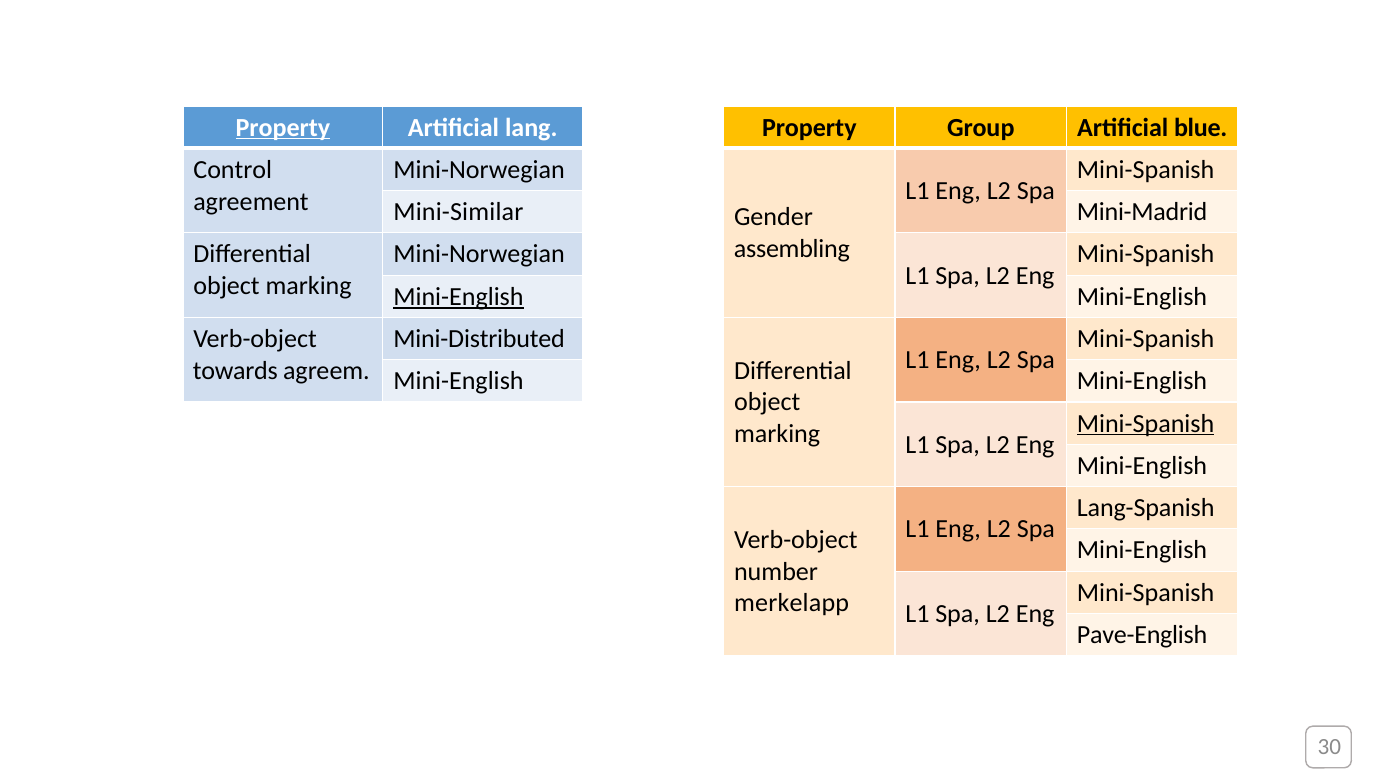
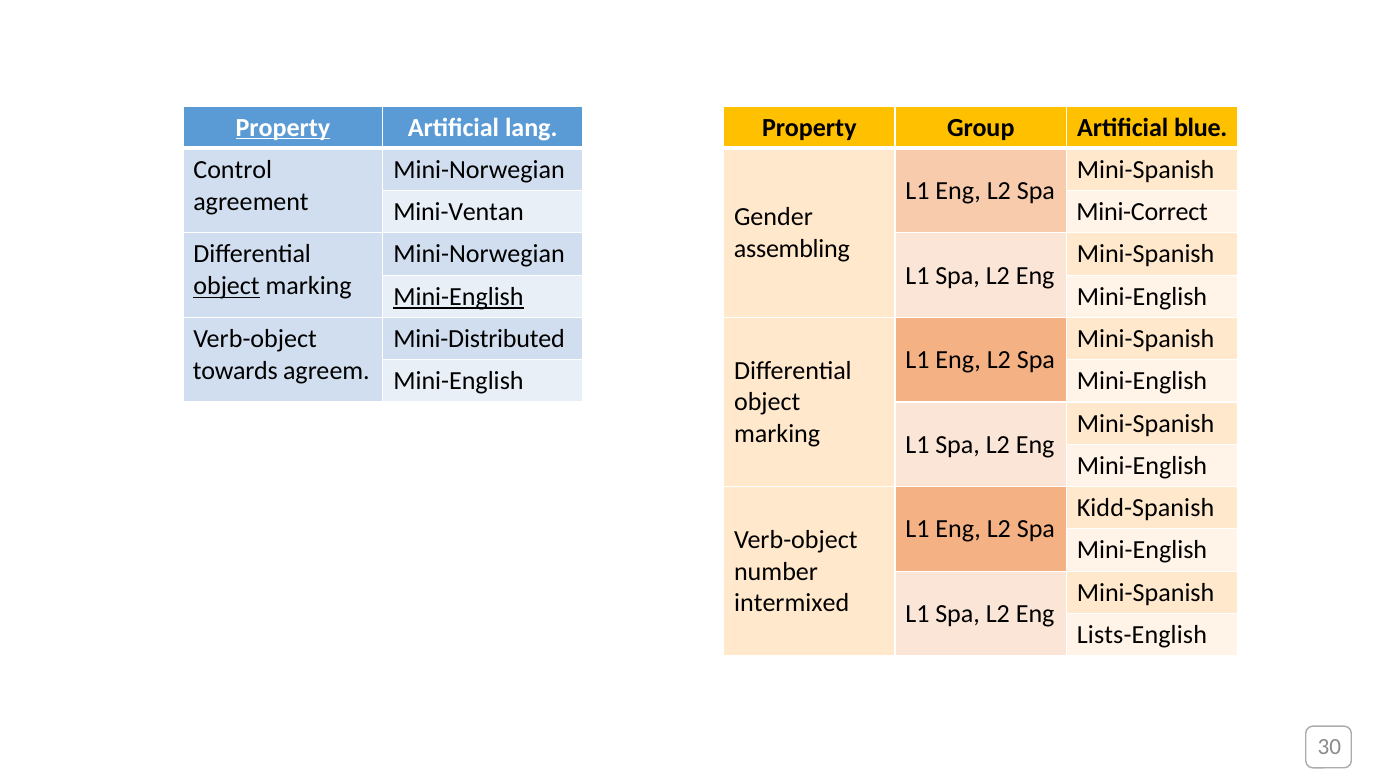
Mini-Similar: Mini-Similar -> Mini-Ventan (459, 212)
Mini-Madrid: Mini-Madrid -> Mini-Correct (1142, 212)
object underline: none -> present (226, 286)
Mini-Spanish underline: present -> none (1146, 424)
Lang-Spanish: Lang-Spanish -> Kidd-Spanish (1146, 508)
merkelapp: merkelapp -> intermixed (792, 604)
Pave-English: Pave-English -> Lists-English (1142, 635)
